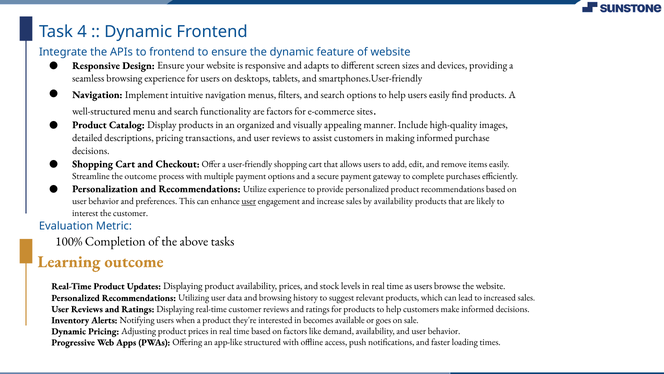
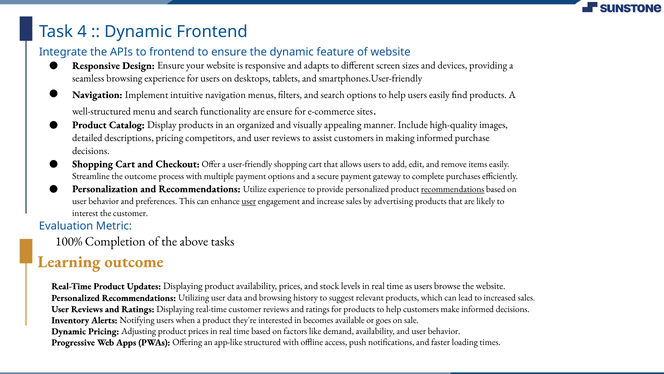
are factors: factors -> ensure (279, 111)
transactions: transactions -> competitors (210, 138)
recommendations underline: none -> present (453, 189)
by availability: availability -> advertising (393, 201)
